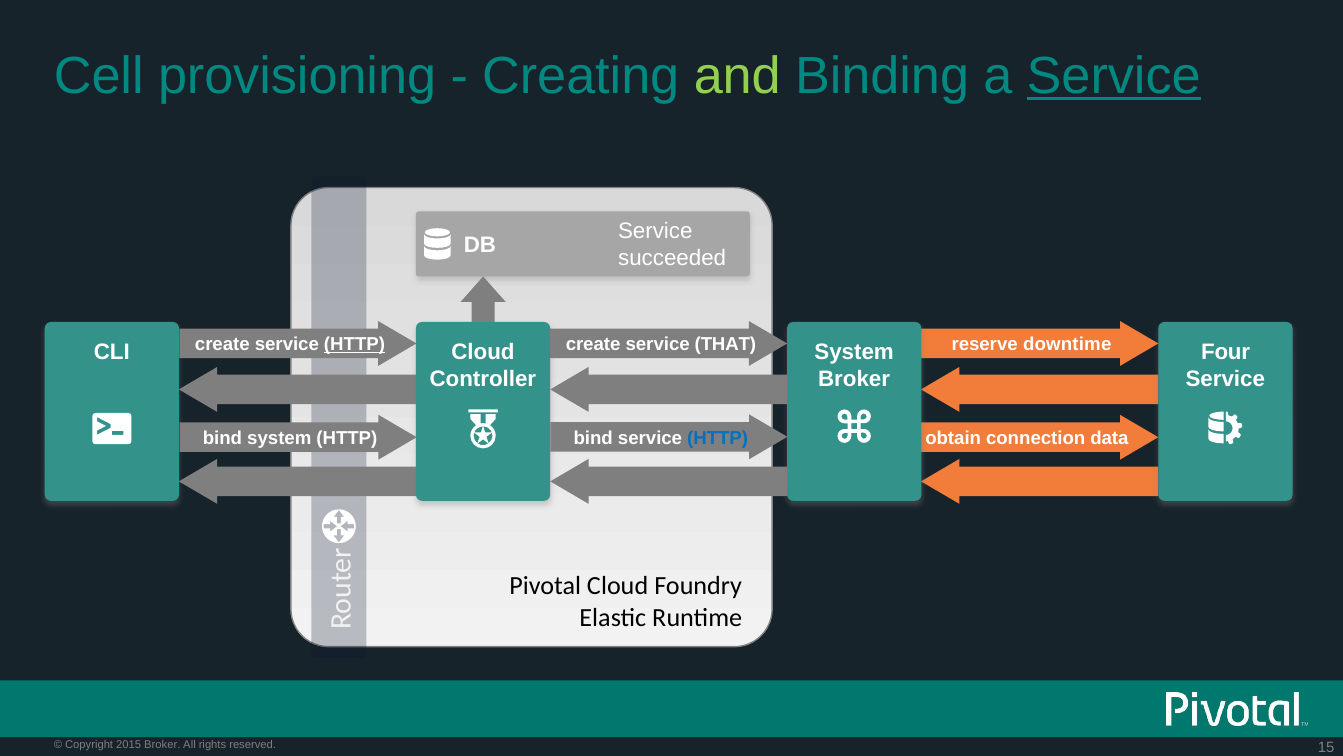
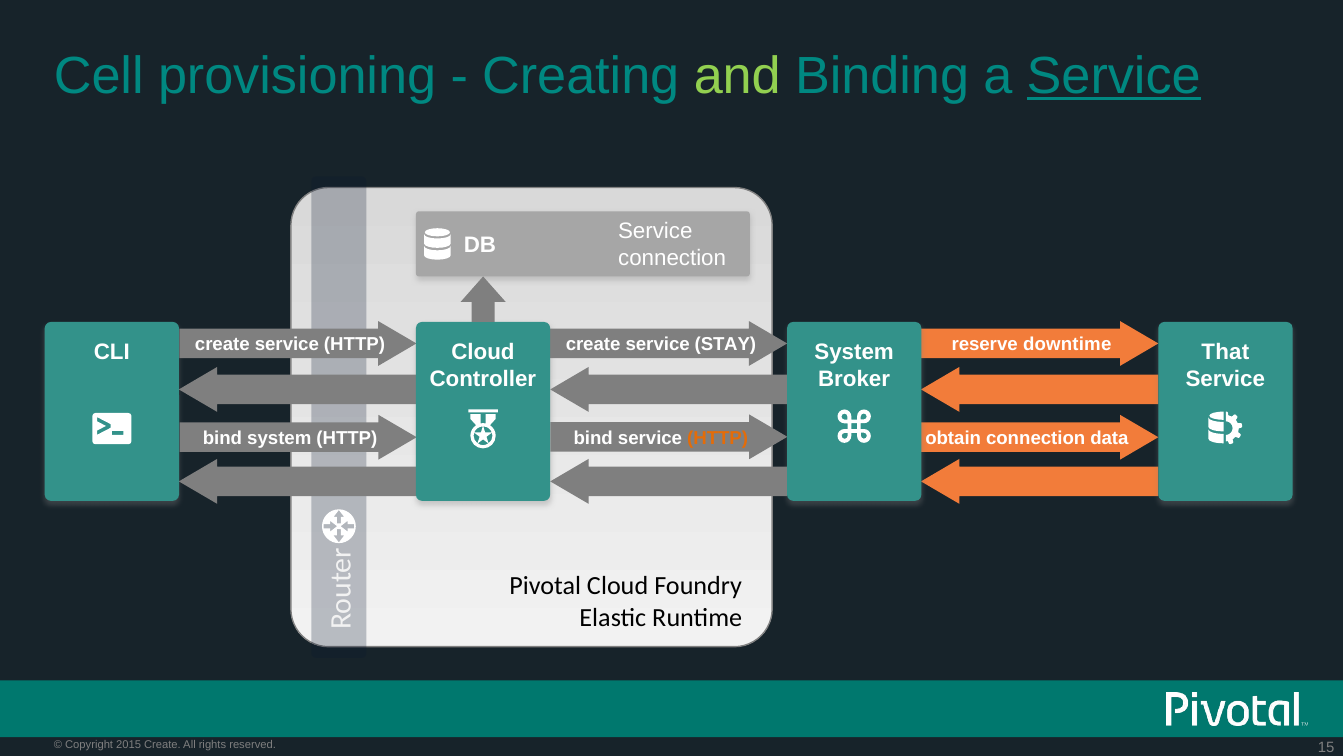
succeeded: succeeded -> connection (672, 258)
HTTP underline: present -> none (355, 345)
THAT: THAT -> STAY (725, 345)
Four: Four -> That (1225, 352)
HTTP colour: blue -> orange (718, 438)
Broker: Broker -> Create (162, 745)
